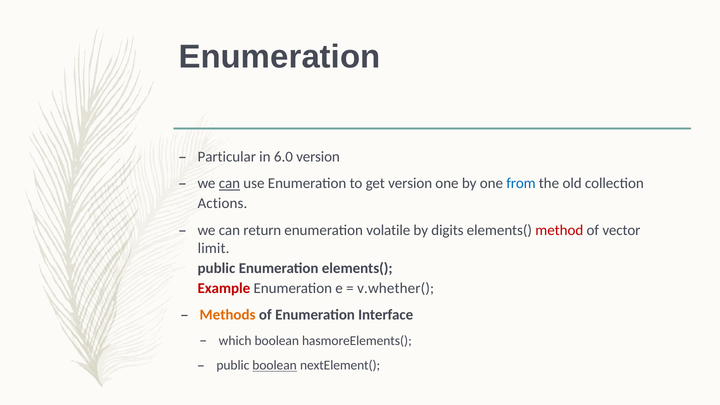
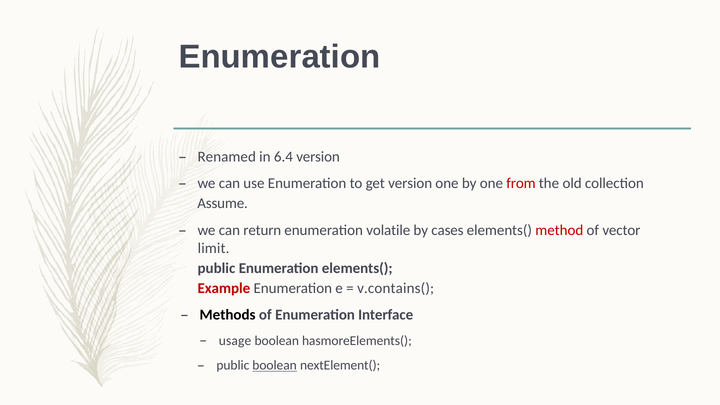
Particular: Particular -> Renamed (227, 157)
6.0: 6.0 -> 6.4 (283, 157)
can underline: present -> none (229, 184)
from colour: blue -> red (521, 184)
Actions: Actions -> Assume (223, 204)
digits: digits -> cases (447, 230)
v.whether(: v.whether( -> v.contains( (396, 288)
Methods colour: orange -> black (228, 315)
which: which -> usage (235, 341)
